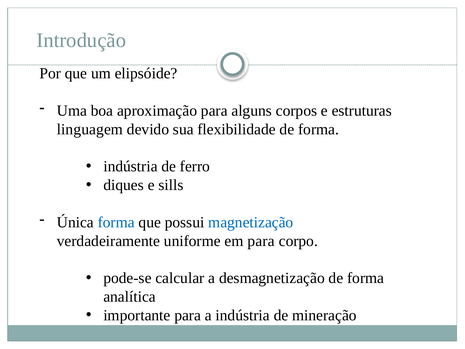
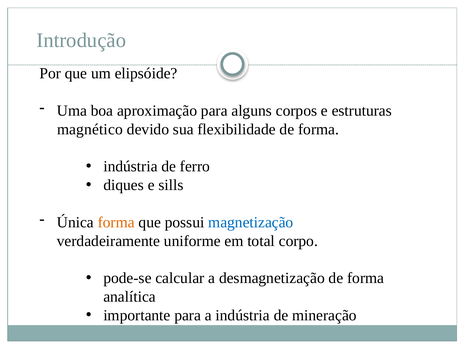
linguagem: linguagem -> magnético (90, 129)
forma colour: blue -> orange (116, 222)
em para: para -> total (261, 241)
